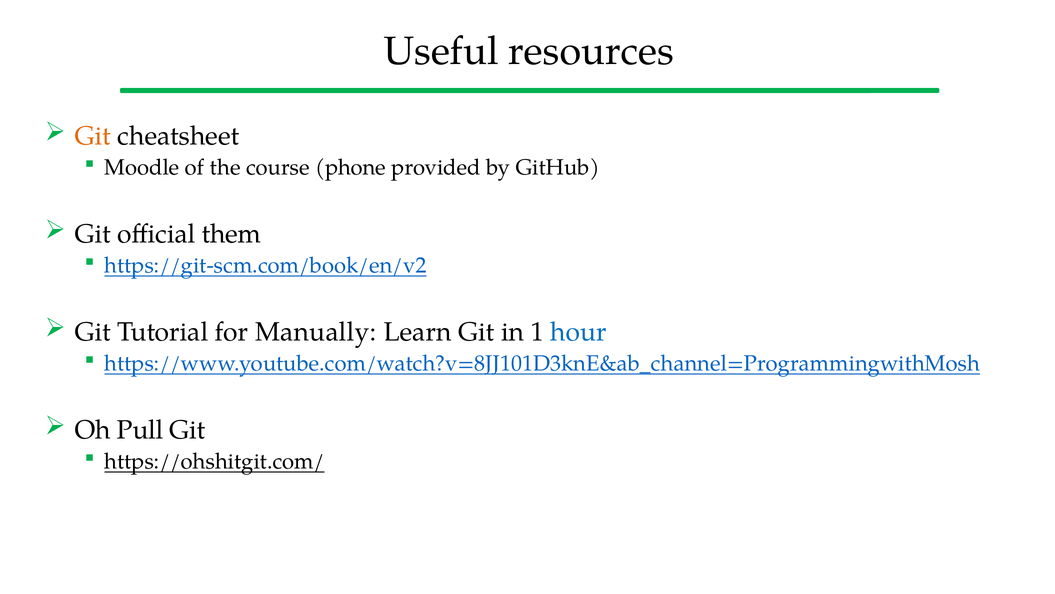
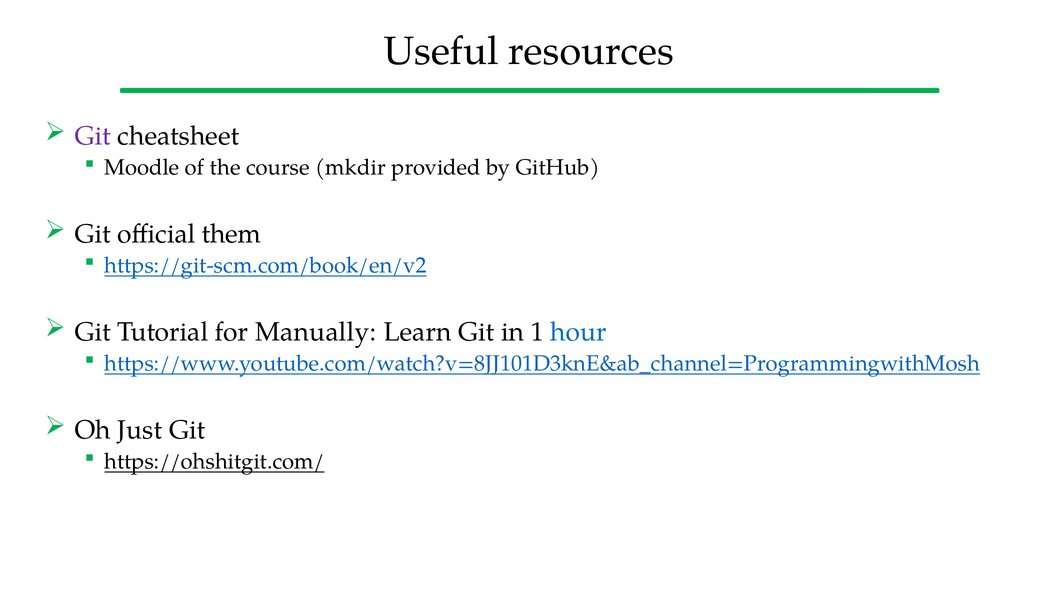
Git colour: orange -> purple (93, 136)
phone: phone -> mkdir (350, 167)
Pull: Pull -> Just (140, 430)
